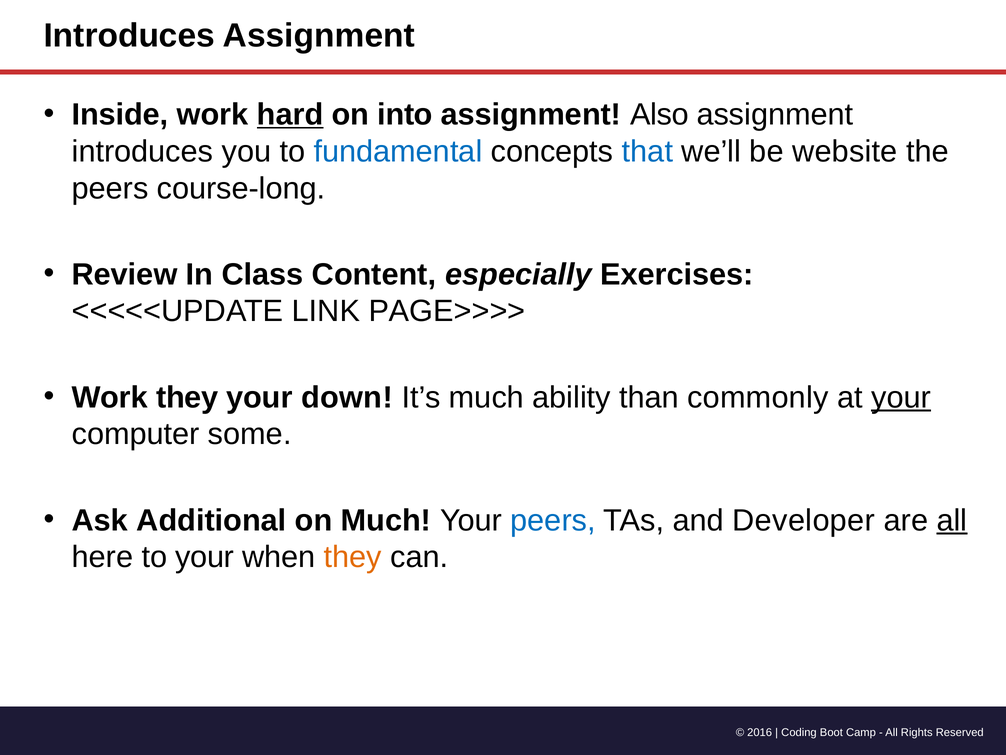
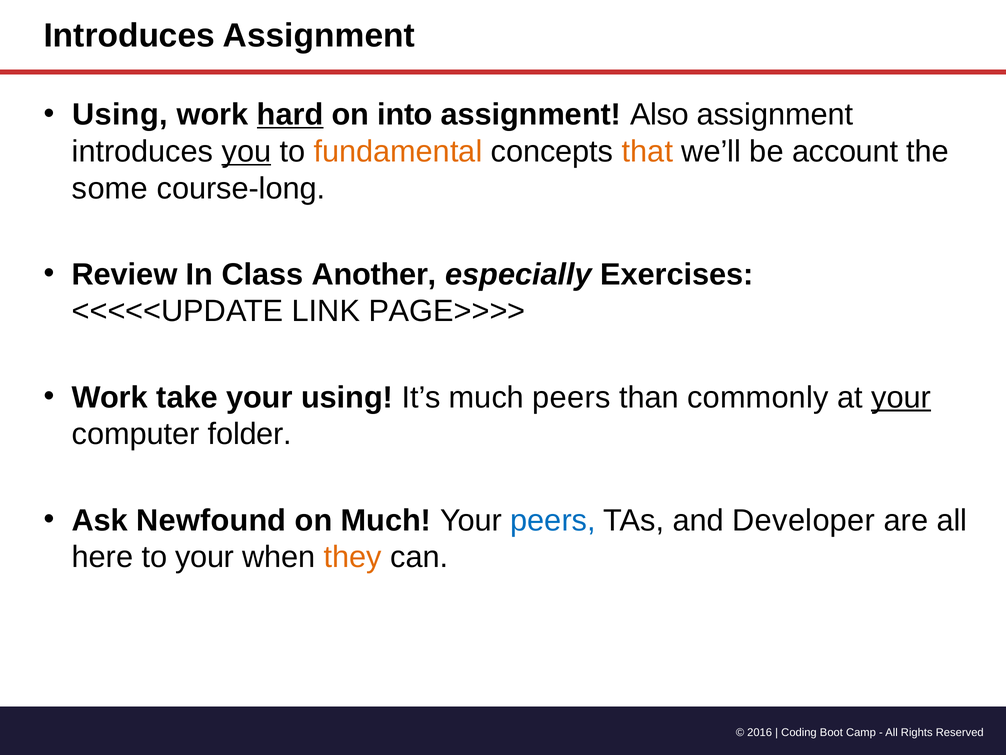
Inside: Inside -> Using (120, 114)
you underline: none -> present (246, 151)
fundamental colour: blue -> orange (398, 151)
that colour: blue -> orange (647, 151)
website: website -> account (845, 151)
peers: peers -> some (110, 188)
Content: Content -> Another (374, 274)
Work they: they -> take (187, 397)
your down: down -> using (347, 397)
much ability: ability -> peers (571, 397)
some: some -> folder (250, 434)
Additional: Additional -> Newfound (211, 520)
all underline: present -> none (952, 520)
